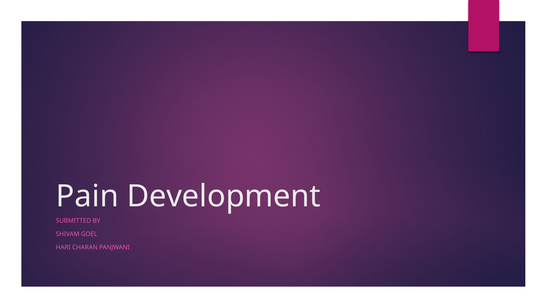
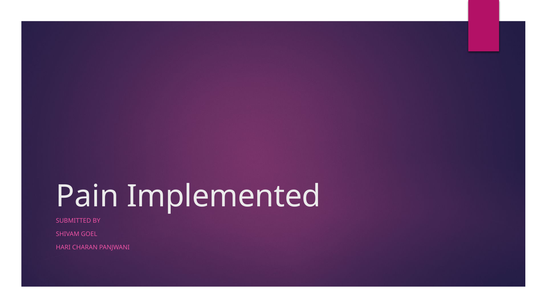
Development: Development -> Implemented (224, 196)
